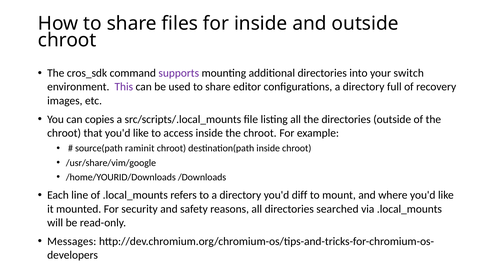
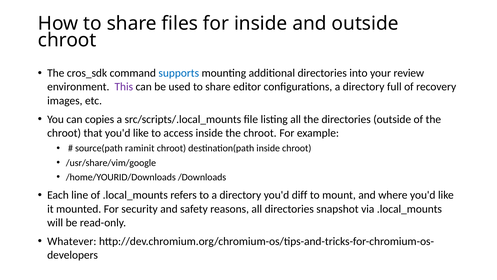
supports colour: purple -> blue (179, 73)
switch: switch -> review (409, 73)
searched: searched -> snapshot (337, 209)
Messages: Messages -> Whatever (72, 241)
